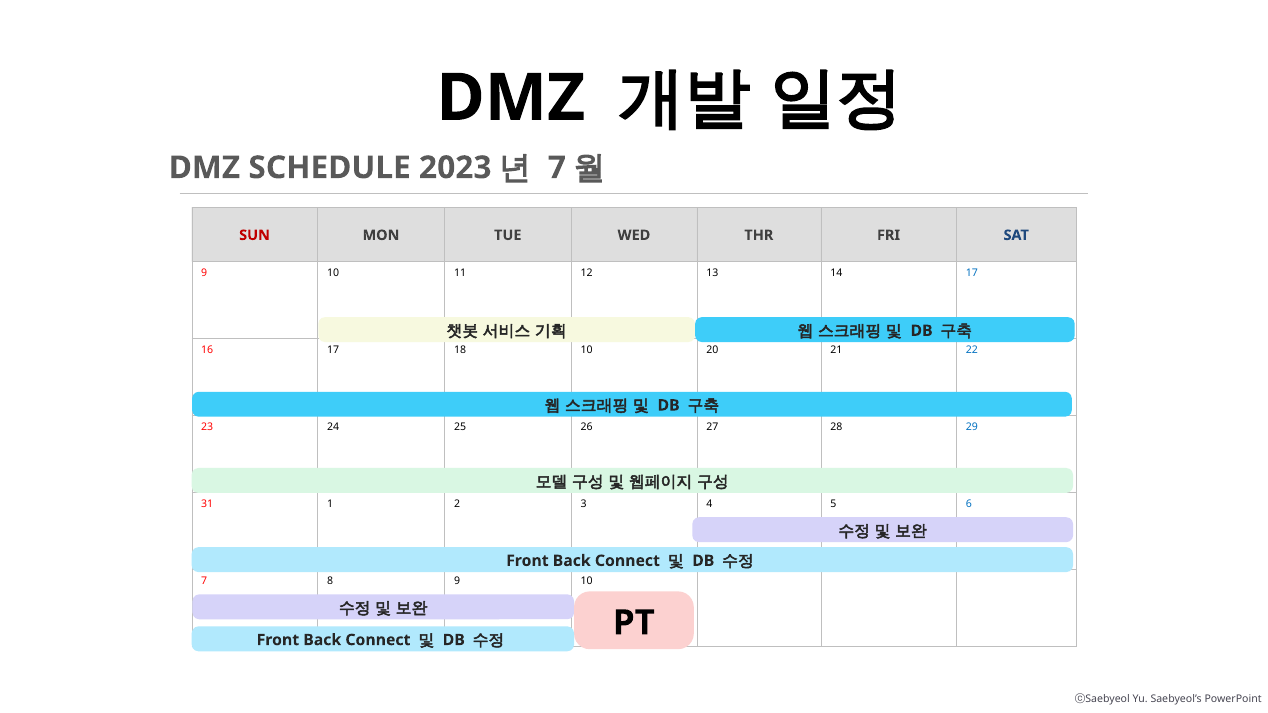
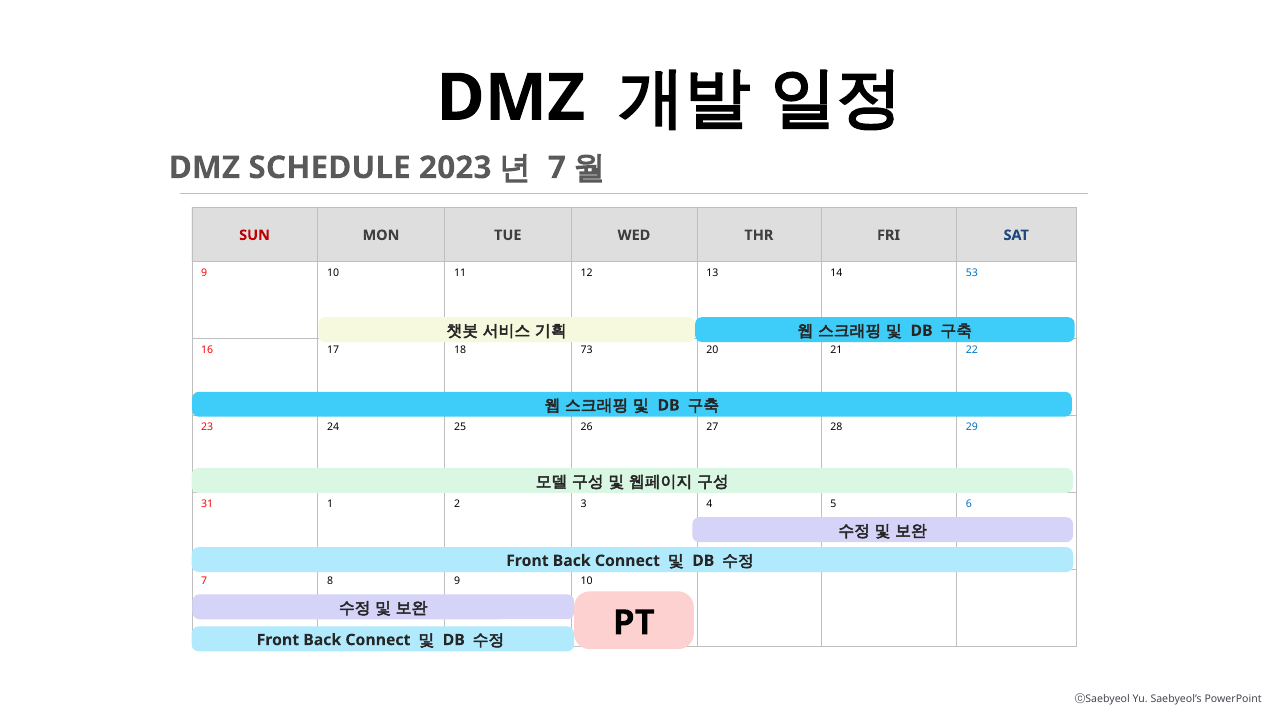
14 17: 17 -> 53 (972, 273)
18 10: 10 -> 73 (587, 350)
